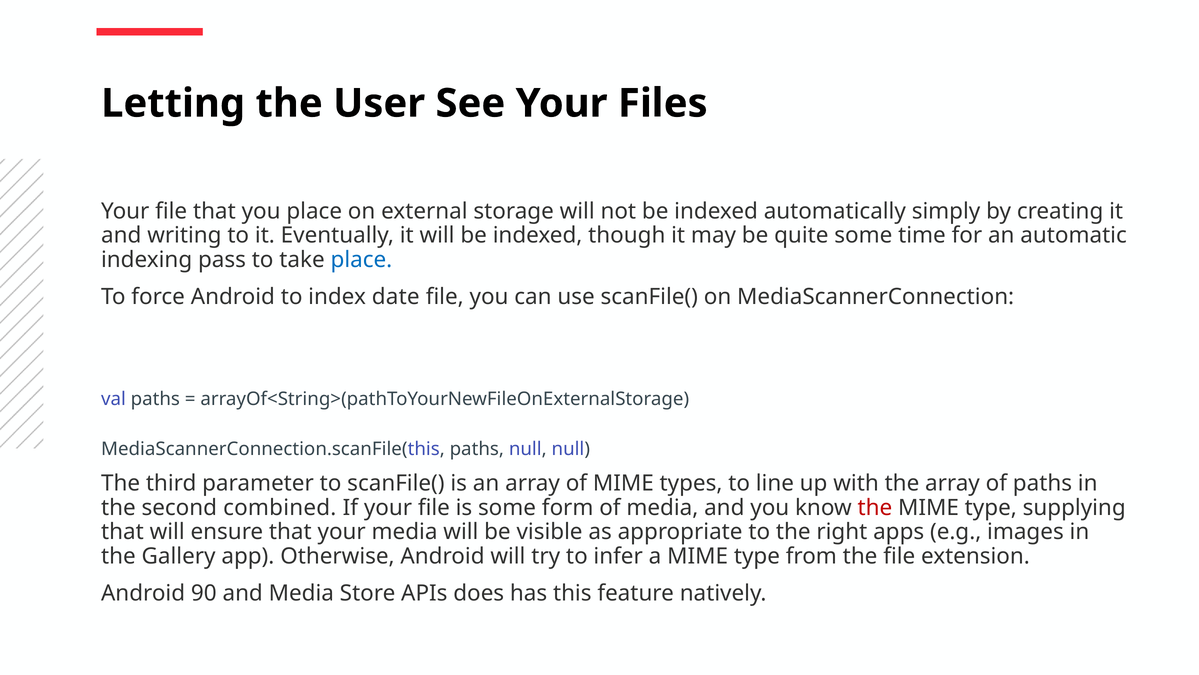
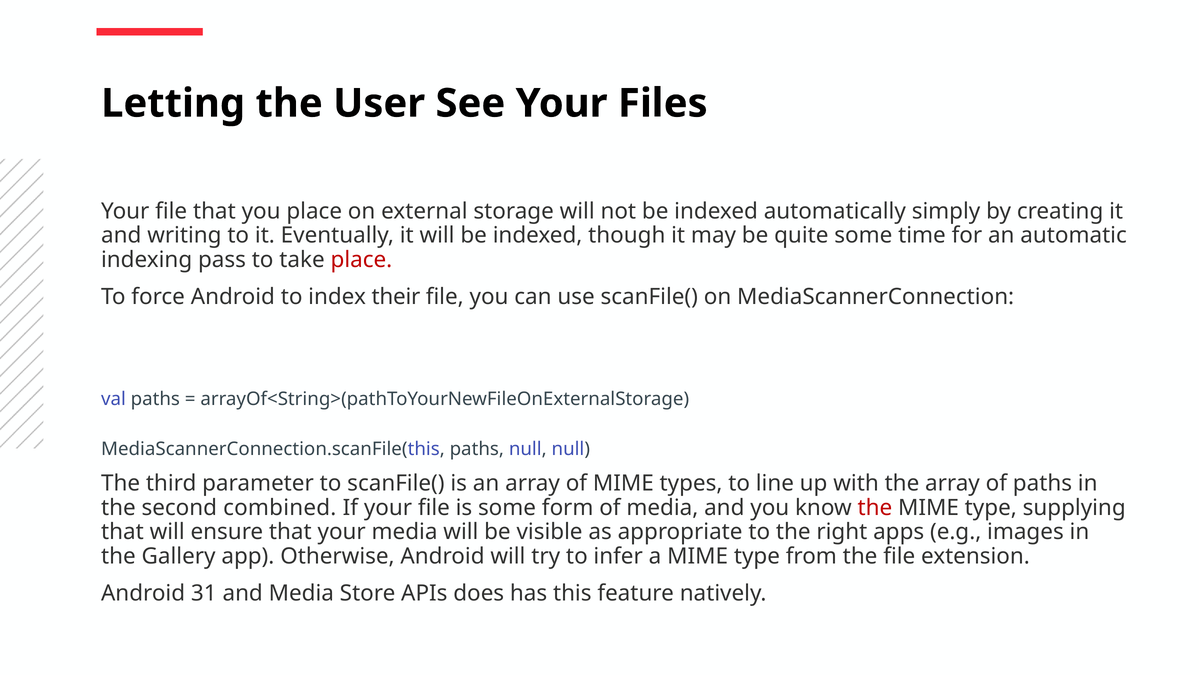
place colour: blue -> red (361, 260)
date: date -> their (396, 296)
90: 90 -> 31 (204, 593)
